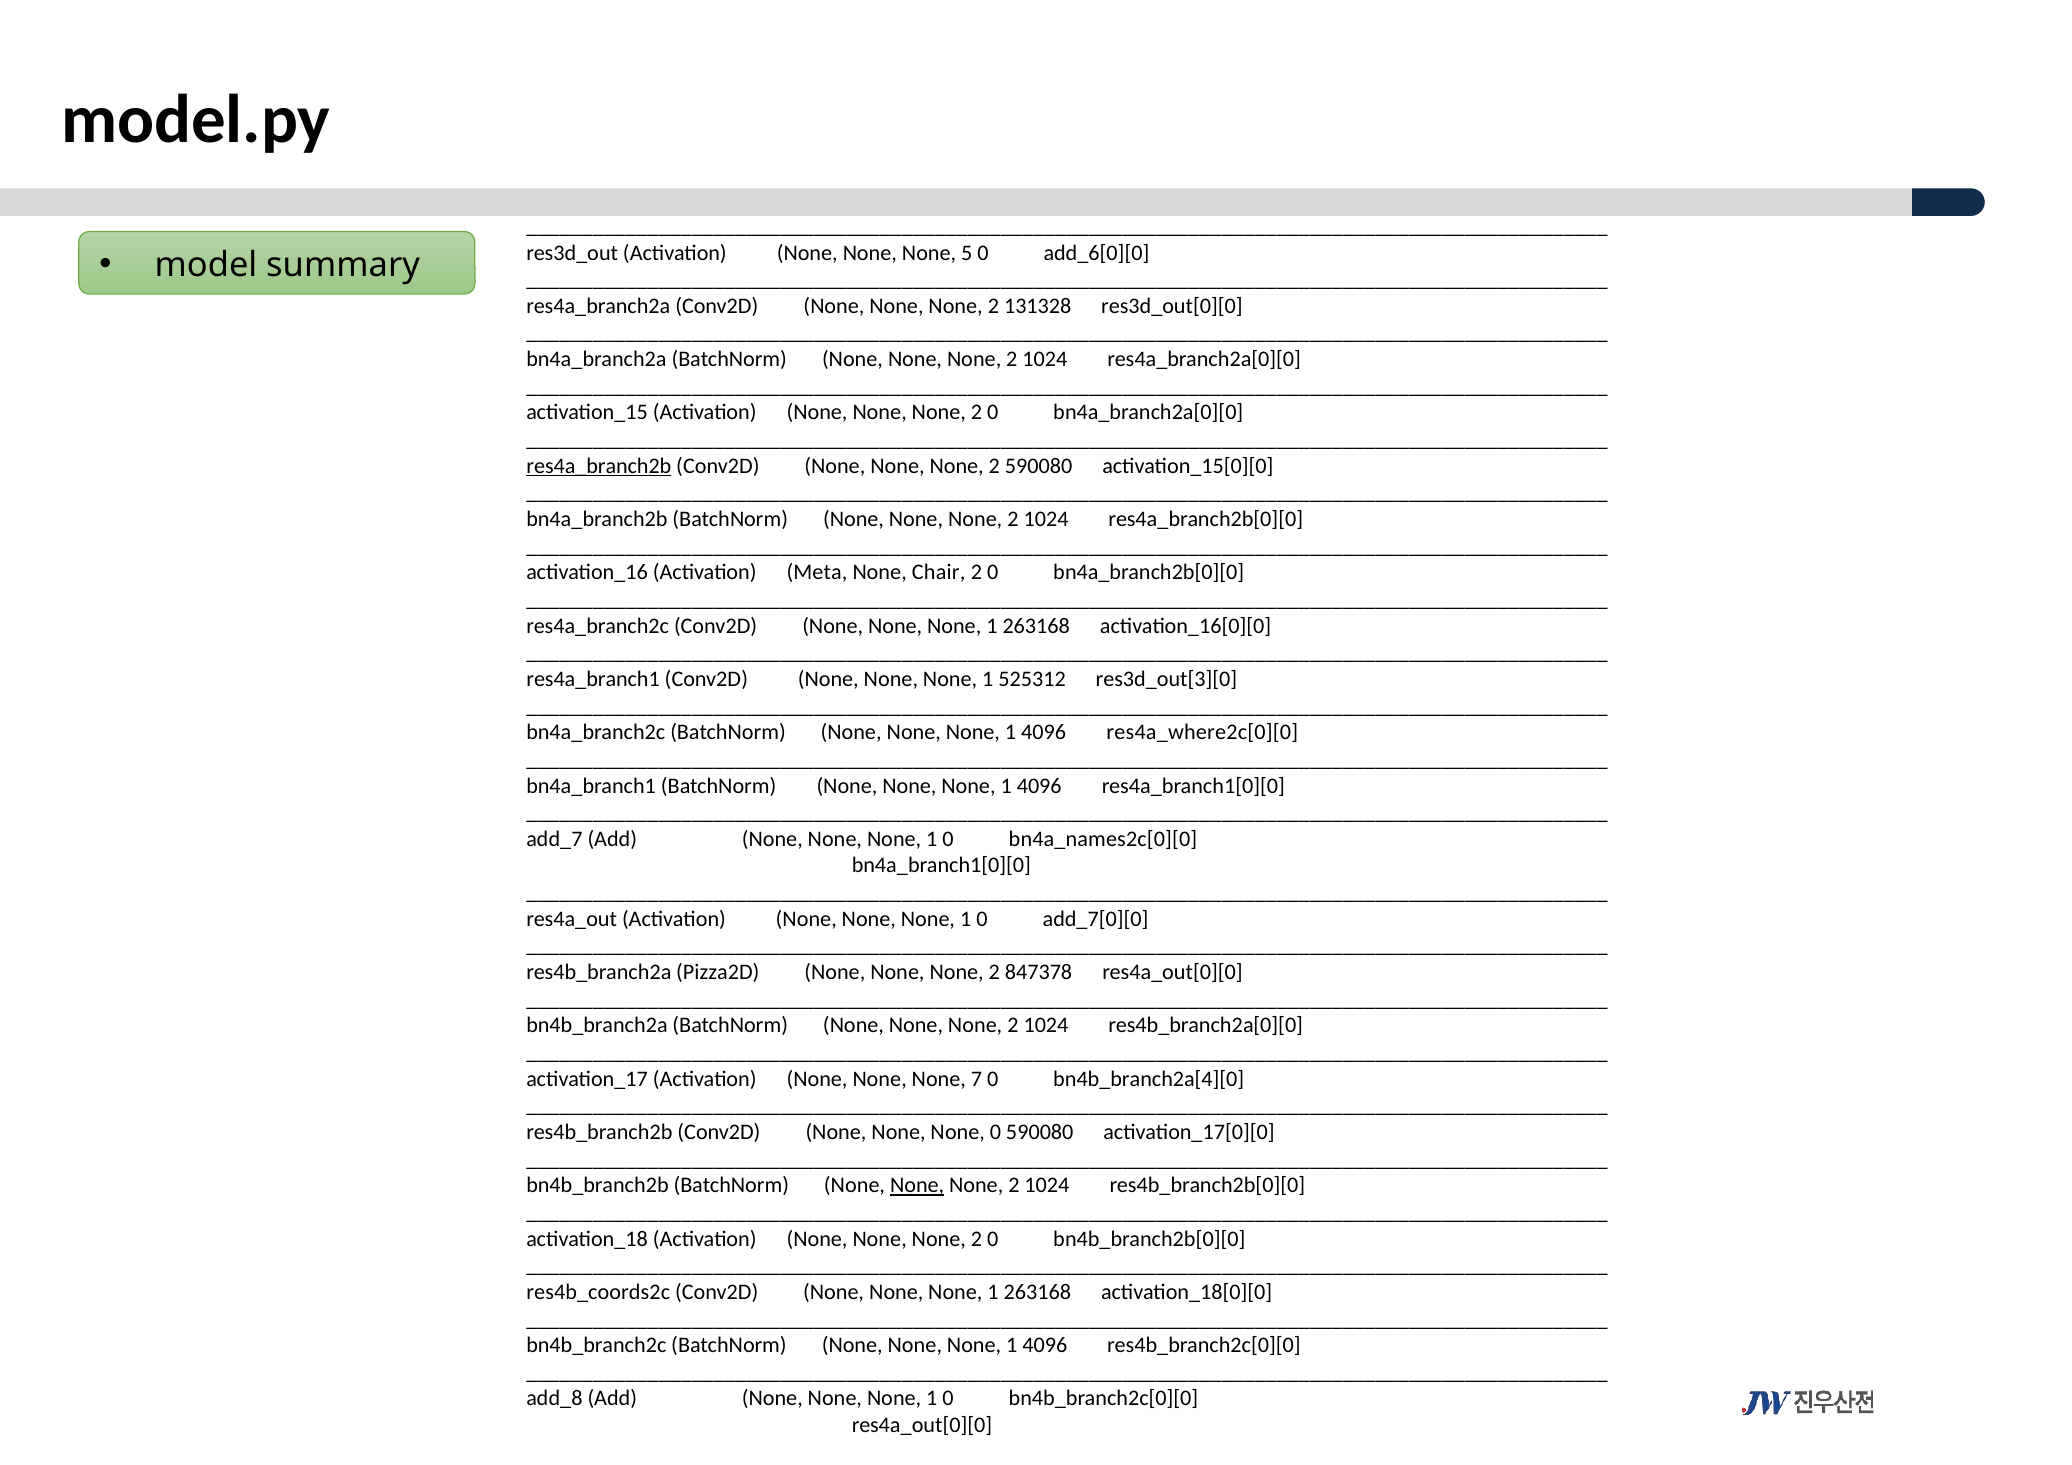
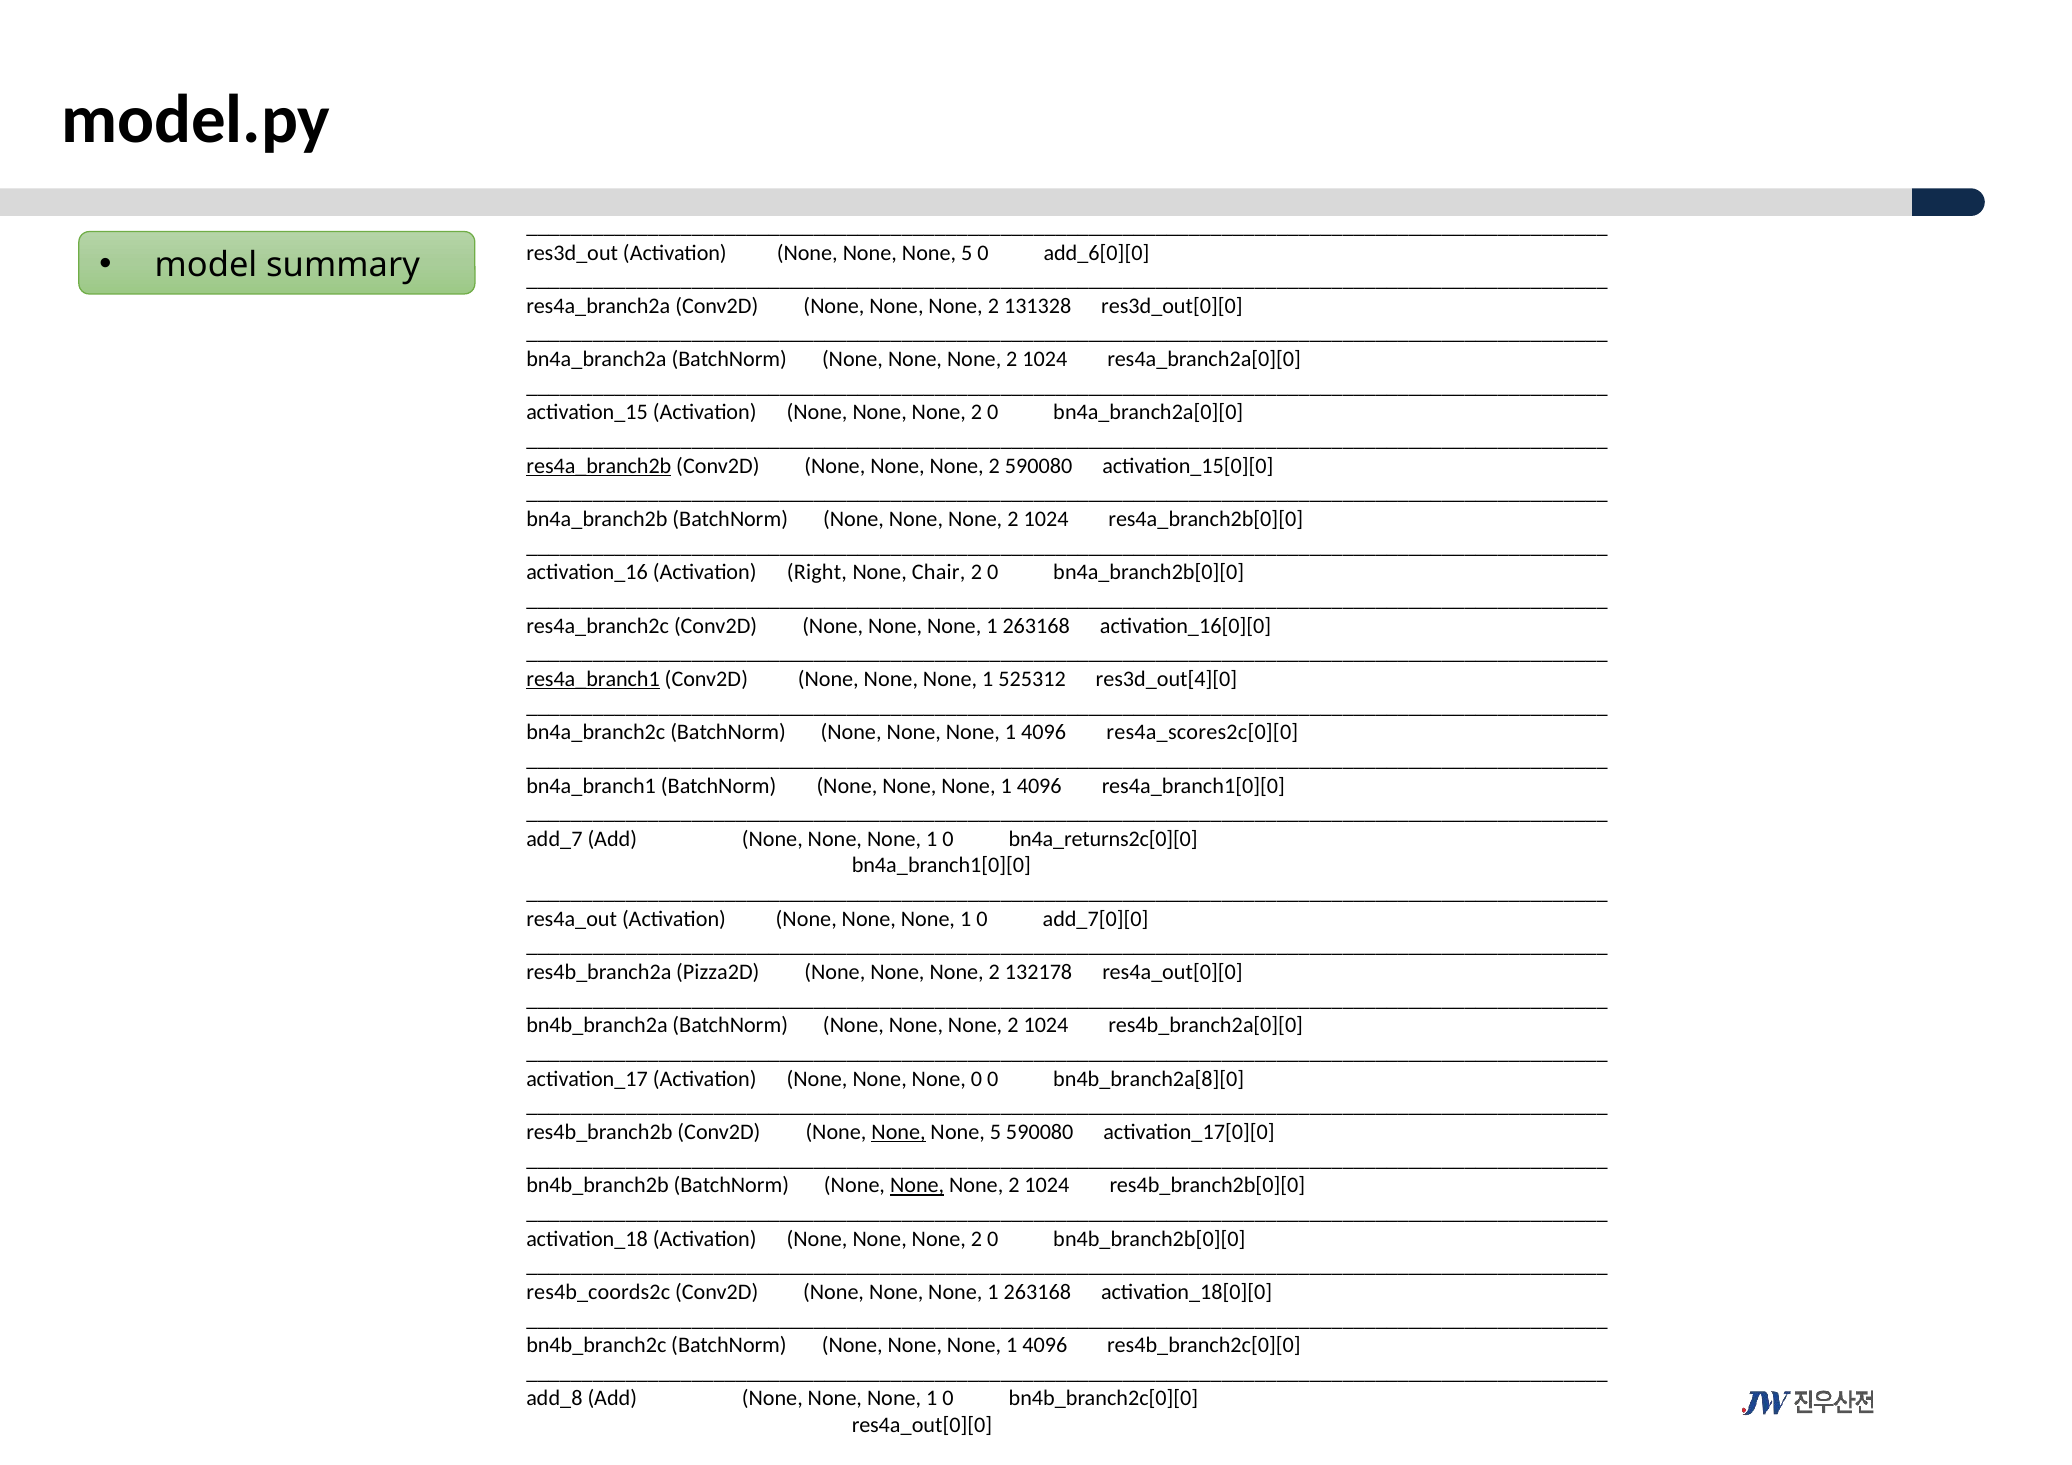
Meta: Meta -> Right (817, 573)
res4a_branch1 underline: none -> present (593, 679)
res3d_out[3][0: res3d_out[3][0 -> res3d_out[4][0 (1166, 679)
res4a_where2c[0][0: res4a_where2c[0][0 -> res4a_scores2c[0][0 (1202, 732)
bn4a_names2c[0][0: bn4a_names2c[0][0 -> bn4a_returns2c[0][0 (1103, 839)
847378: 847378 -> 132178 (1039, 972)
None 7: 7 -> 0 (977, 1079)
bn4b_branch2a[4][0: bn4b_branch2a[4][0 -> bn4b_branch2a[8][0 (1149, 1079)
None underline: none -> present (899, 1132)
0: 0 -> 5 (995, 1132)
